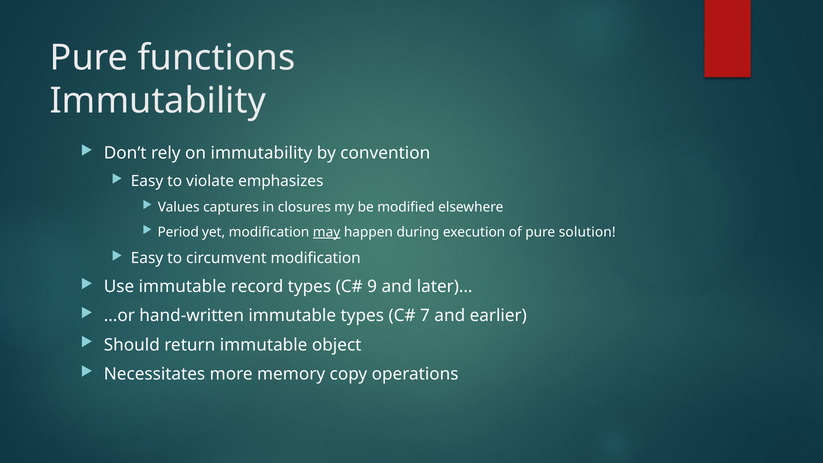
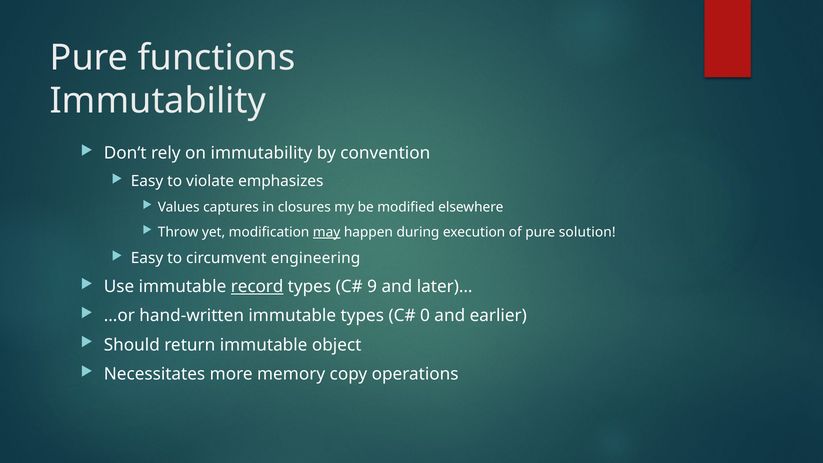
Period: Period -> Throw (178, 232)
circumvent modification: modification -> engineering (316, 258)
record underline: none -> present (257, 287)
7: 7 -> 0 (425, 316)
